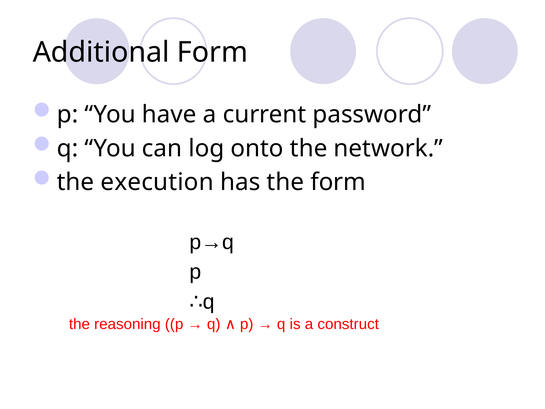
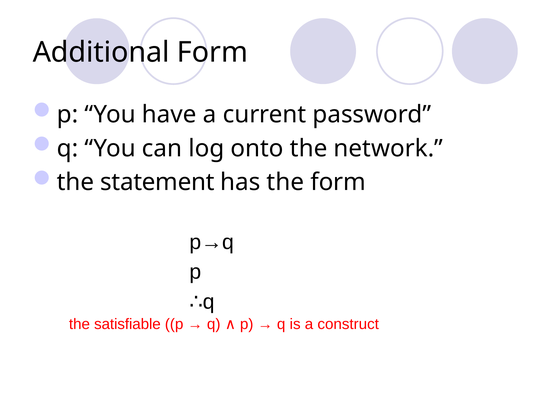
execution: execution -> statement (157, 182)
reasoning: reasoning -> satisfiable (127, 324)
